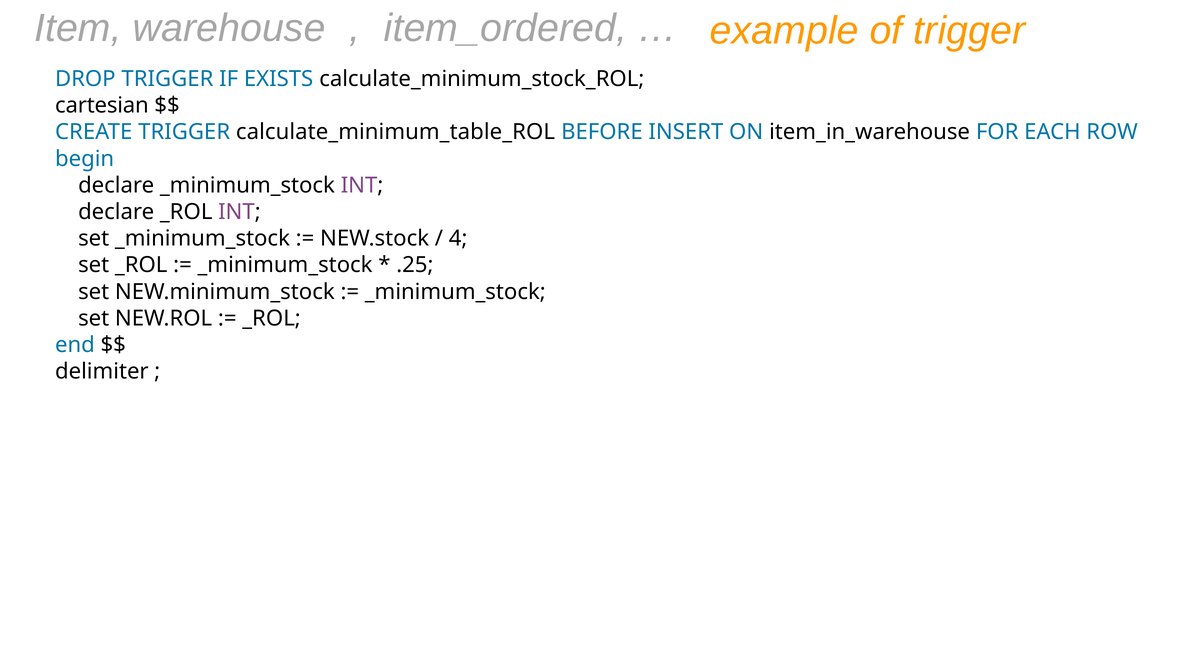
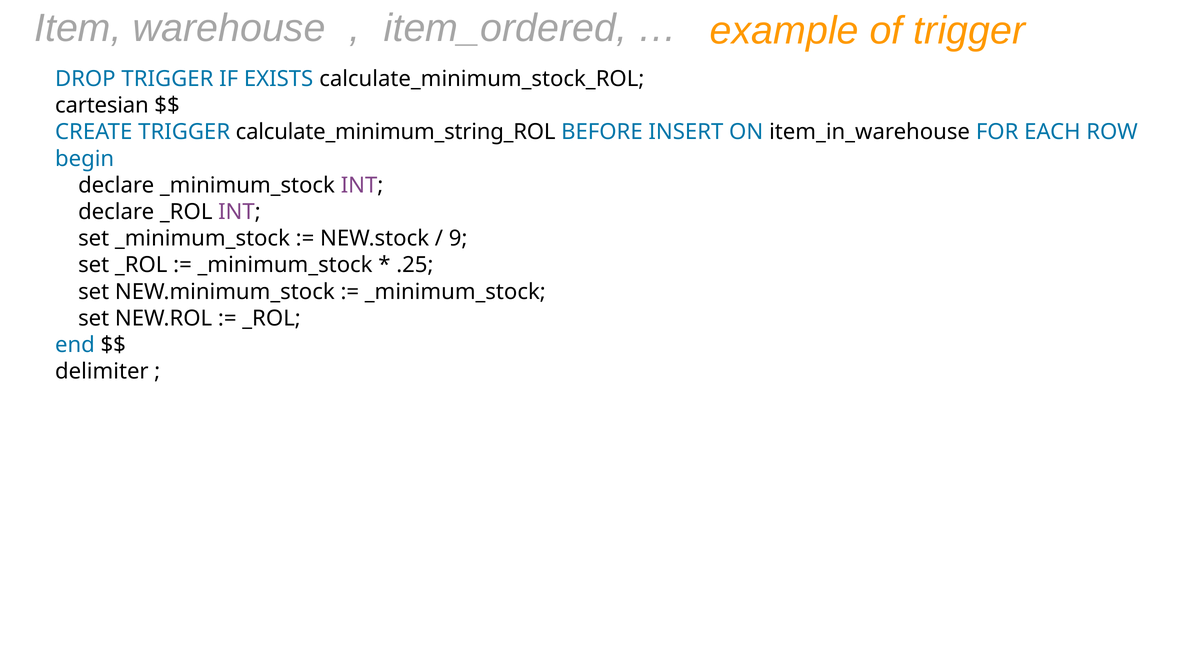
calculate_minimum_table_ROL: calculate_minimum_table_ROL -> calculate_minimum_string_ROL (396, 132)
4: 4 -> 9 (458, 238)
